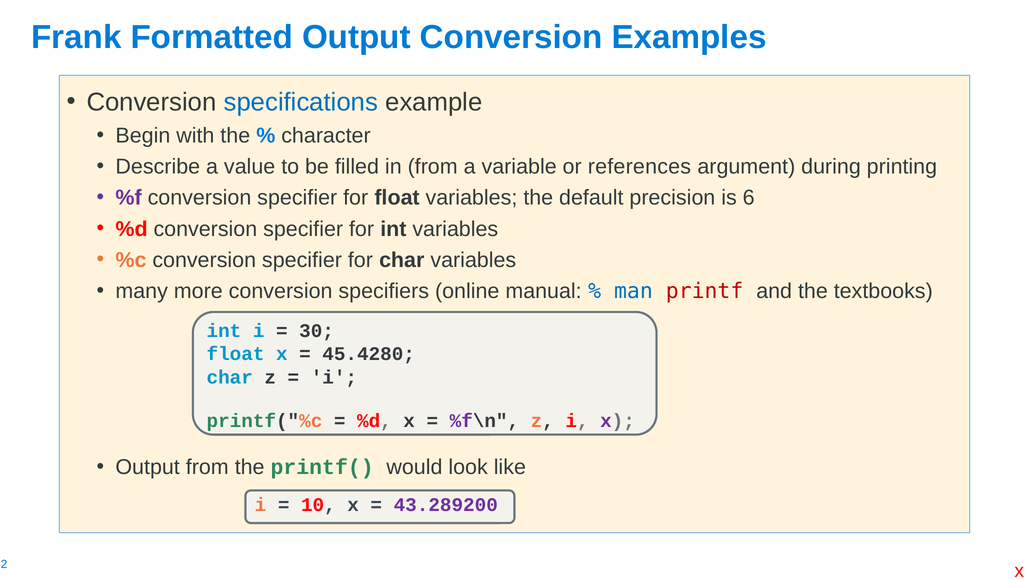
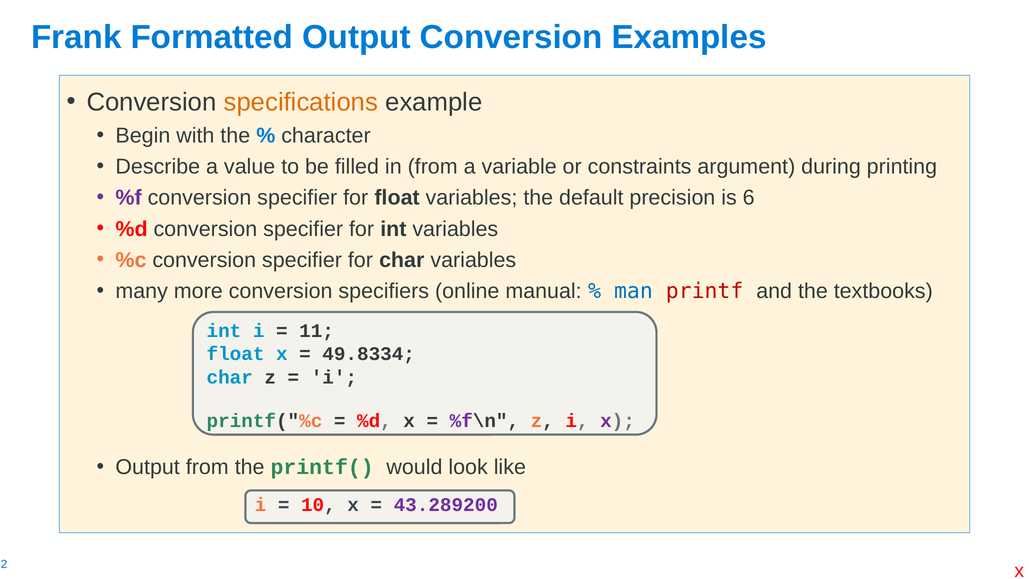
specifications colour: blue -> orange (301, 102)
references: references -> constraints (640, 167)
30: 30 -> 11 (317, 331)
45.4280: 45.4280 -> 49.8334 (369, 354)
